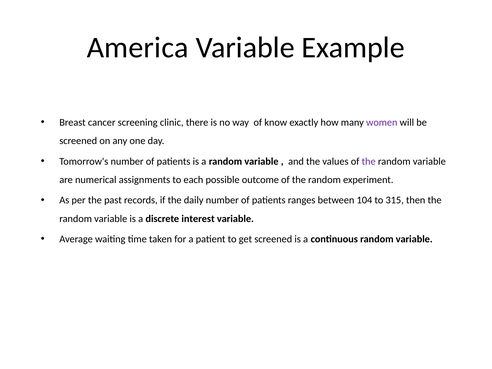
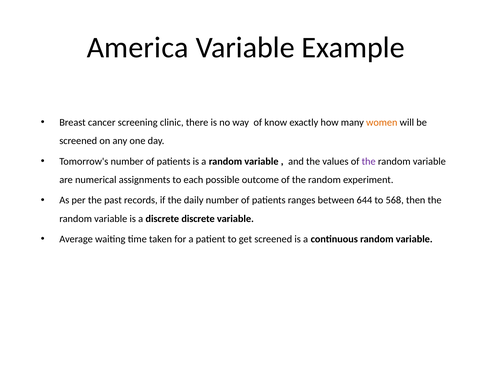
women colour: purple -> orange (382, 122)
104: 104 -> 644 (364, 200)
315: 315 -> 568 (395, 200)
discrete interest: interest -> discrete (198, 219)
